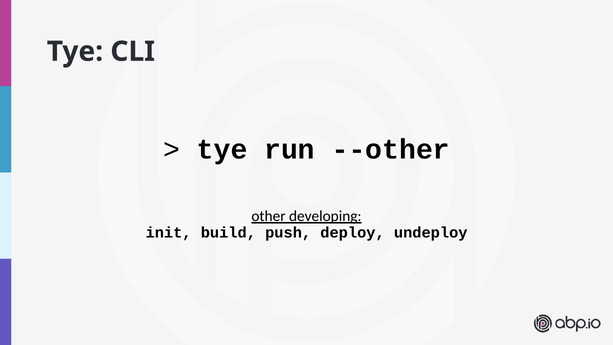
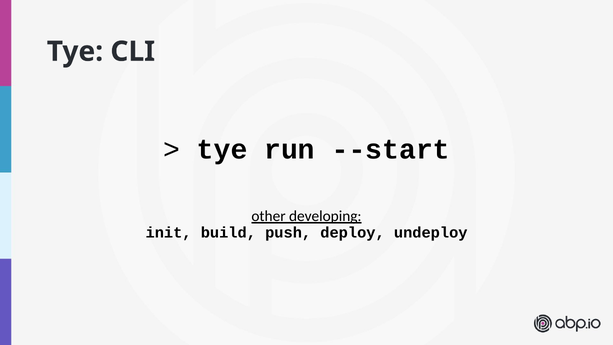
--other: --other -> --start (391, 149)
